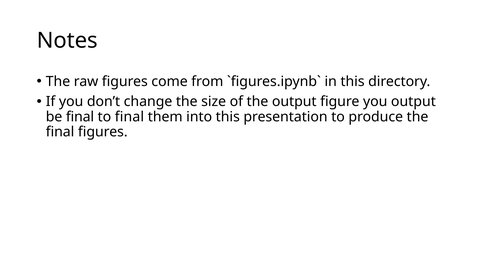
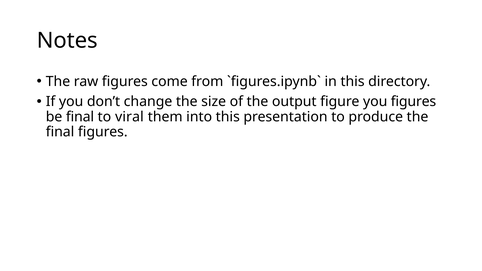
you output: output -> figures (413, 102)
to final: final -> viral (129, 117)
